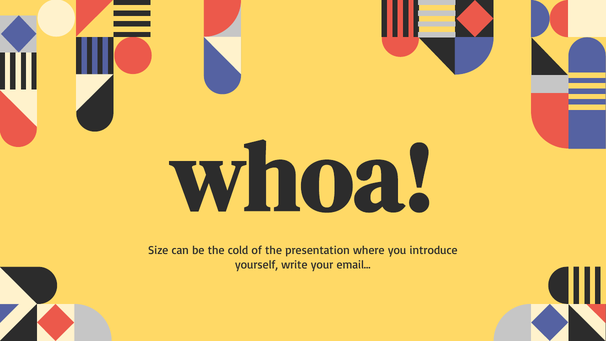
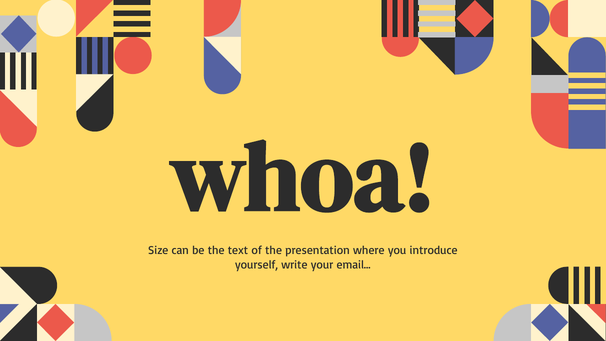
cold: cold -> text (238, 250)
